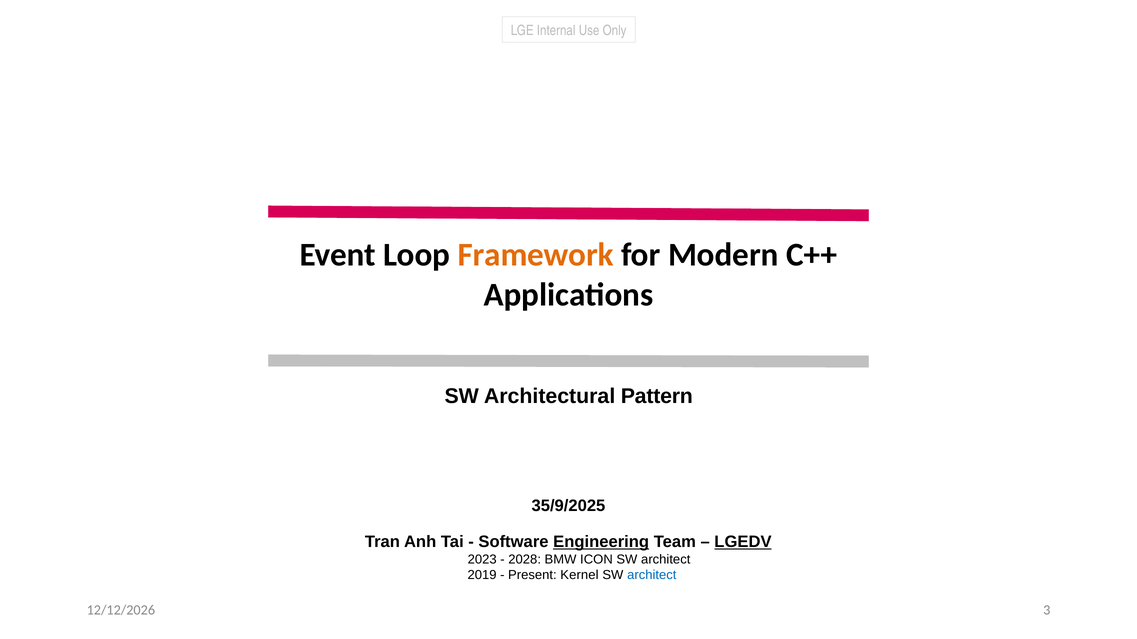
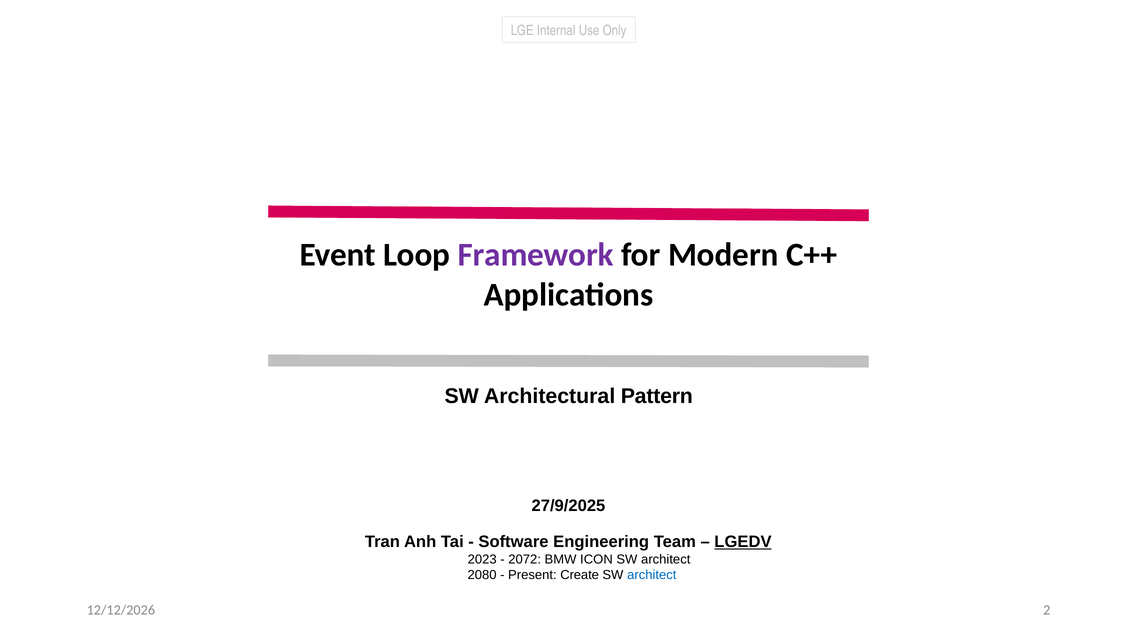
Framework colour: orange -> purple (536, 255)
35/9/2025: 35/9/2025 -> 27/9/2025 (568, 506)
Engineering underline: present -> none (601, 542)
2028: 2028 -> 2072 (525, 560)
2019: 2019 -> 2080 (482, 575)
Kernel: Kernel -> Create (580, 575)
3: 3 -> 2 (1047, 611)
